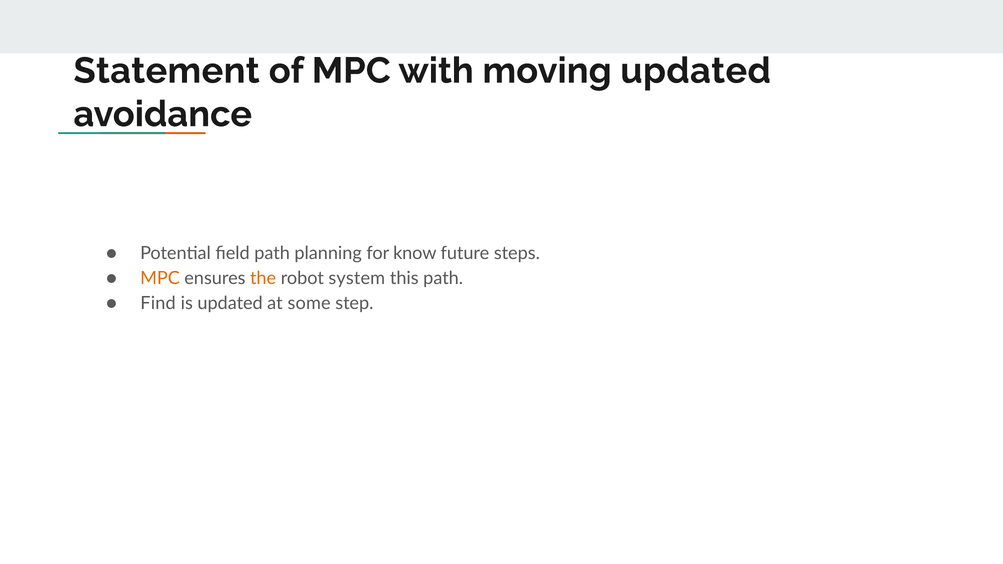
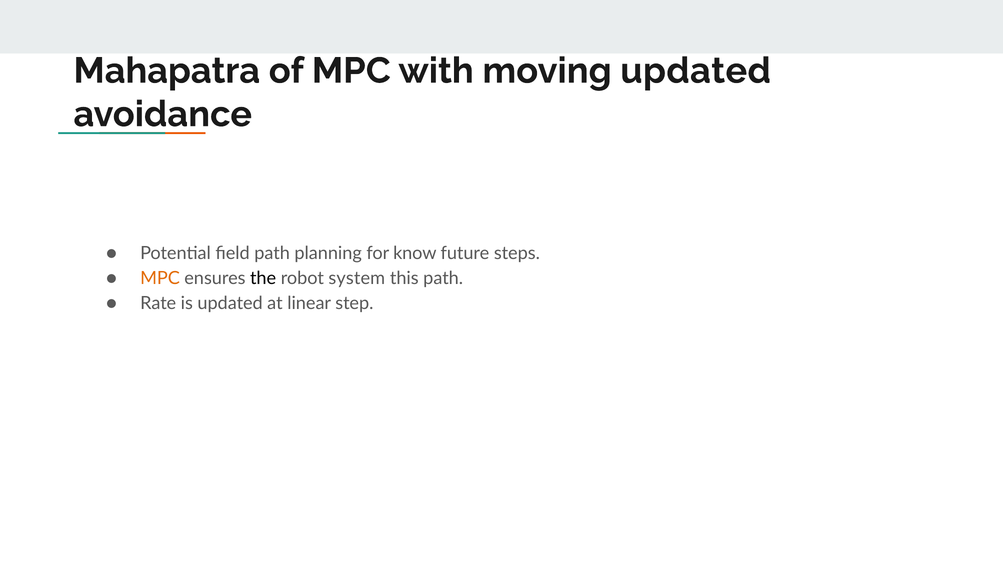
Statement: Statement -> Mahapatra (167, 71)
the colour: orange -> black (263, 278)
Find: Find -> Rate (158, 303)
some: some -> linear (309, 303)
